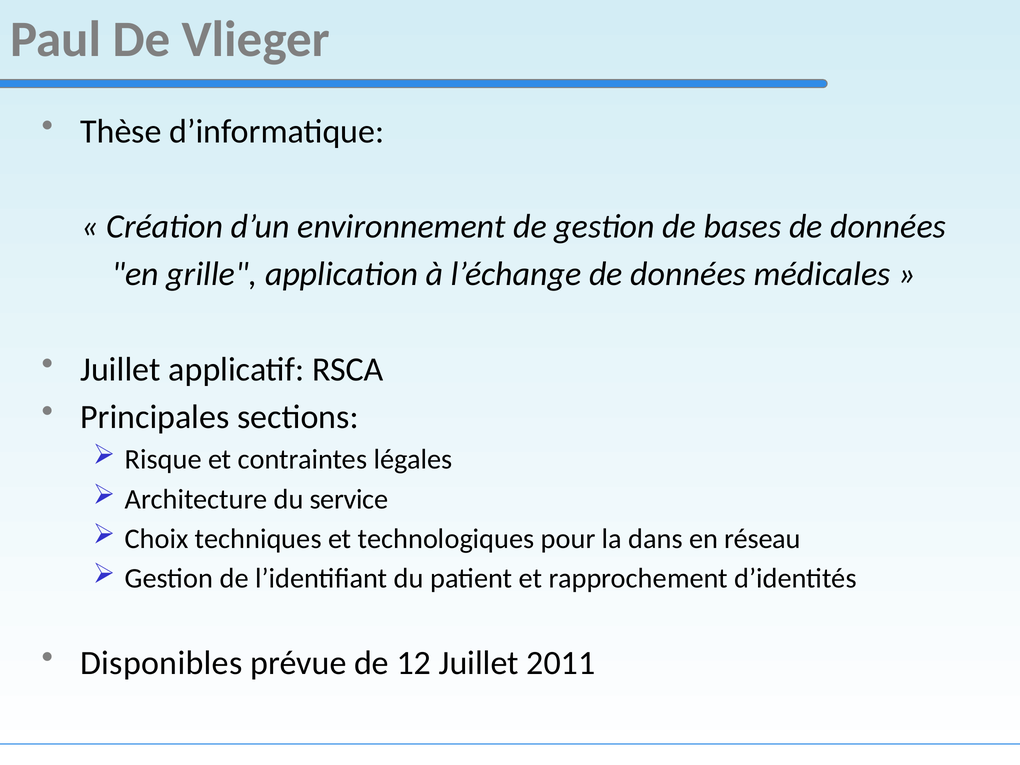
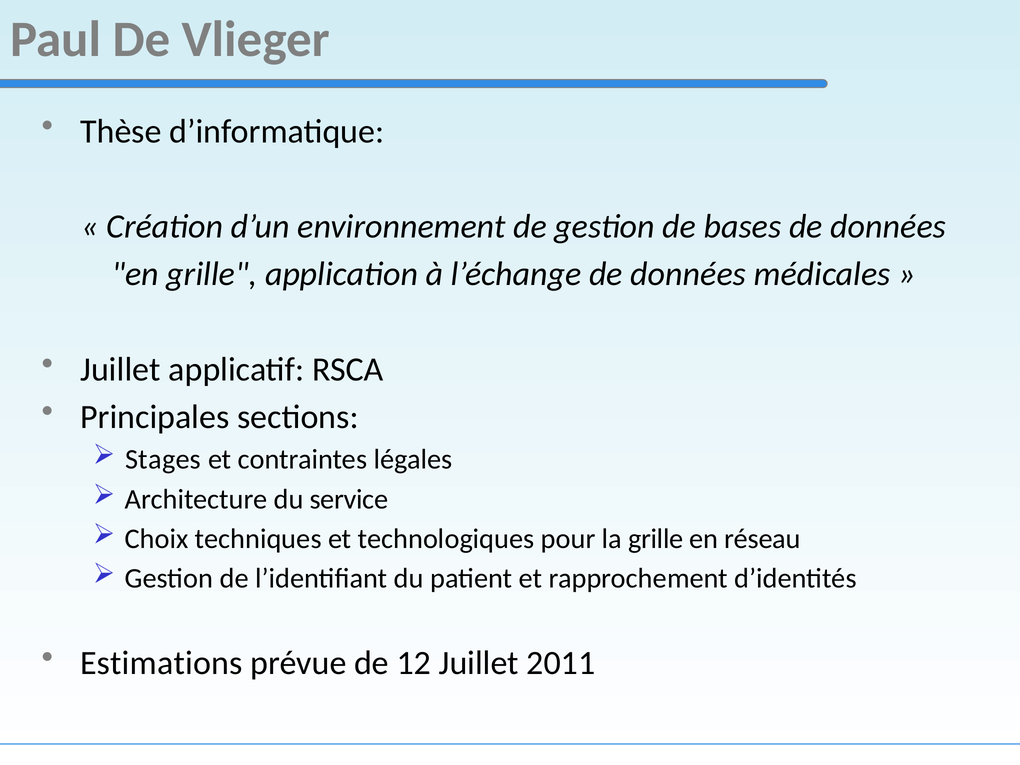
Risque: Risque -> Stages (163, 460)
la dans: dans -> grille (656, 539)
Disponibles: Disponibles -> Estimations (161, 663)
